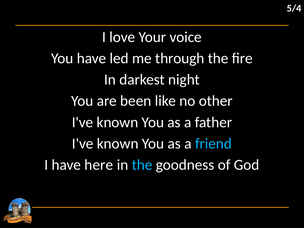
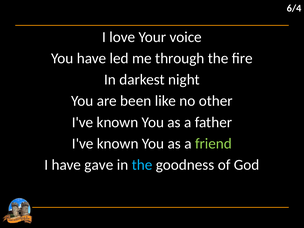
5/4: 5/4 -> 6/4 (294, 8)
friend colour: light blue -> light green (213, 144)
here: here -> gave (99, 165)
